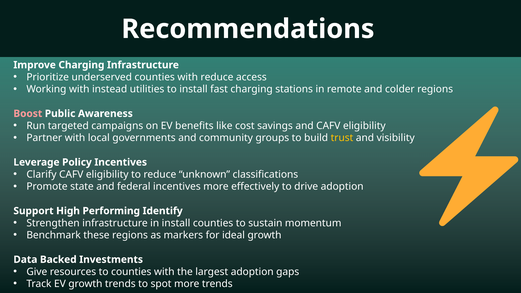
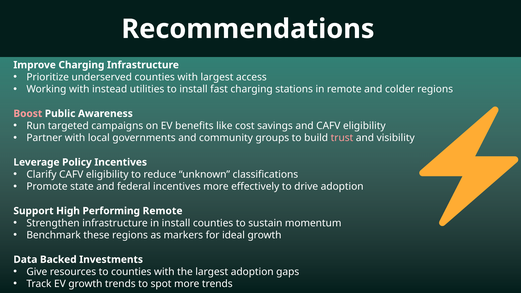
with reduce: reduce -> largest (217, 77)
trust colour: yellow -> pink (342, 138)
Performing Identify: Identify -> Remote (163, 211)
